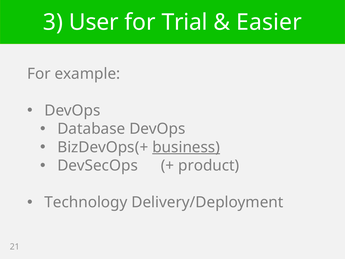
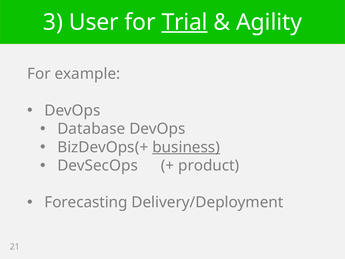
Trial underline: none -> present (185, 22)
Easier: Easier -> Agility (269, 22)
Technology: Technology -> Forecasting (86, 202)
